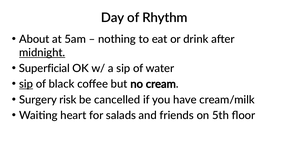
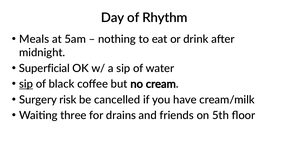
About: About -> Meals (34, 39)
midnight underline: present -> none (42, 53)
heart: heart -> three (73, 116)
salads: salads -> drains (121, 116)
